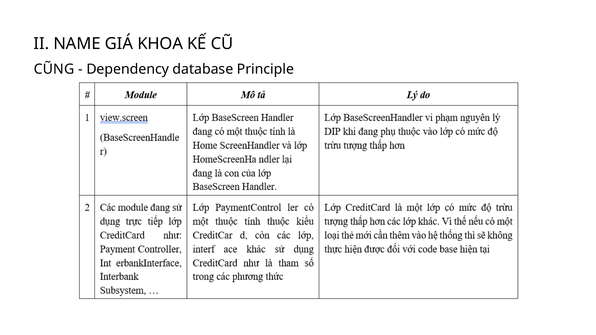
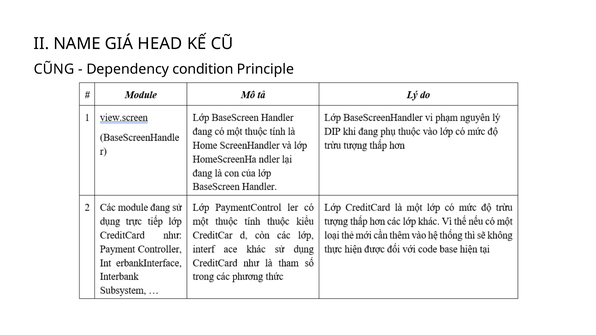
KHOA: KHOA -> HEAD (160, 44)
database: database -> condition (203, 69)
